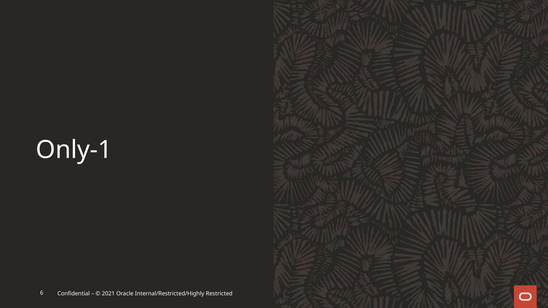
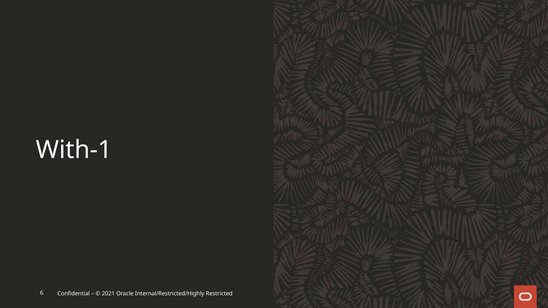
Only-1: Only-1 -> With-1 (74, 150)
